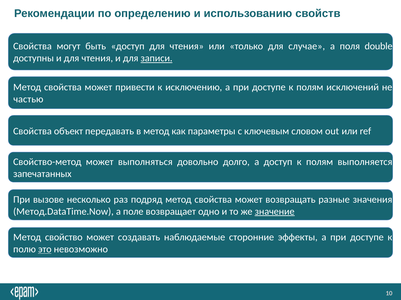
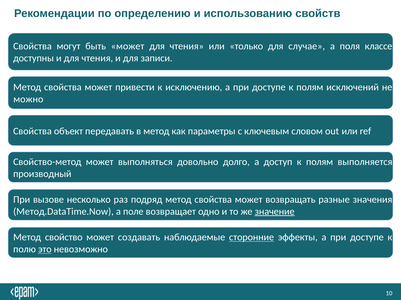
быть доступ: доступ -> может (128, 46)
double: double -> классе (379, 46)
записи underline: present -> none (157, 58)
частью: частью -> можно (28, 100)
запечатанных: запечатанных -> производный (42, 174)
сторонние underline: none -> present (252, 238)
